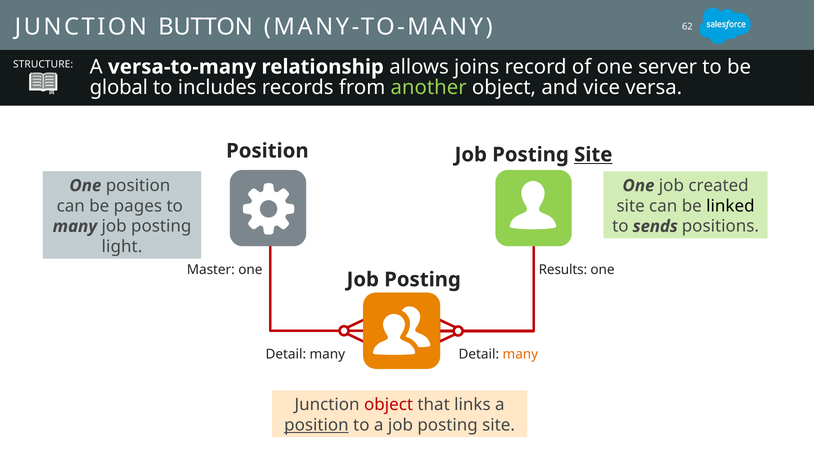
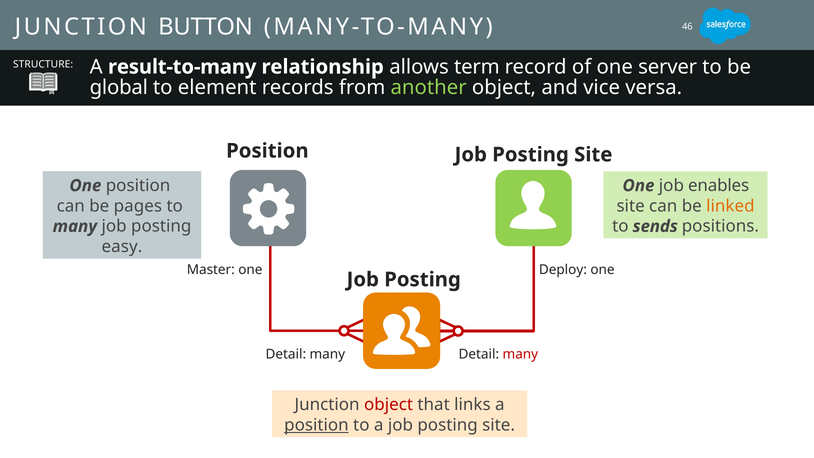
62: 62 -> 46 (687, 27)
versa-to-many: versa-to-many -> result-to-many (182, 67)
joins: joins -> term (477, 67)
includes: includes -> element (217, 88)
Site underline: present -> none (593, 155)
created: created -> enables (719, 186)
linked colour: black -> orange (730, 206)
light: light -> easy (122, 247)
Results: Results -> Deploy (563, 270)
many colour: orange -> red (520, 354)
